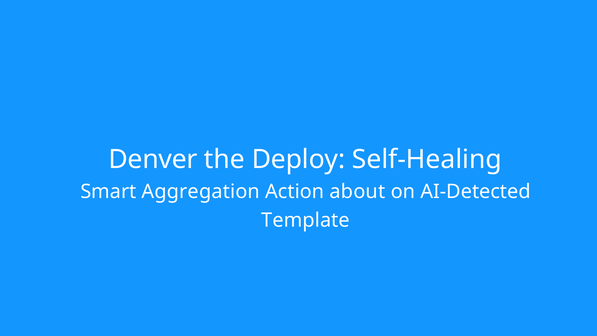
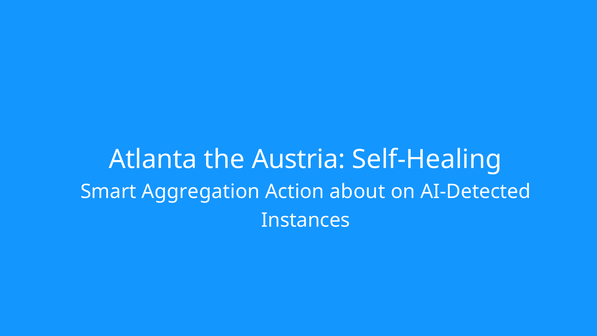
Denver: Denver -> Atlanta (153, 159)
Deploy: Deploy -> Austria (298, 159)
Template: Template -> Instances (306, 220)
